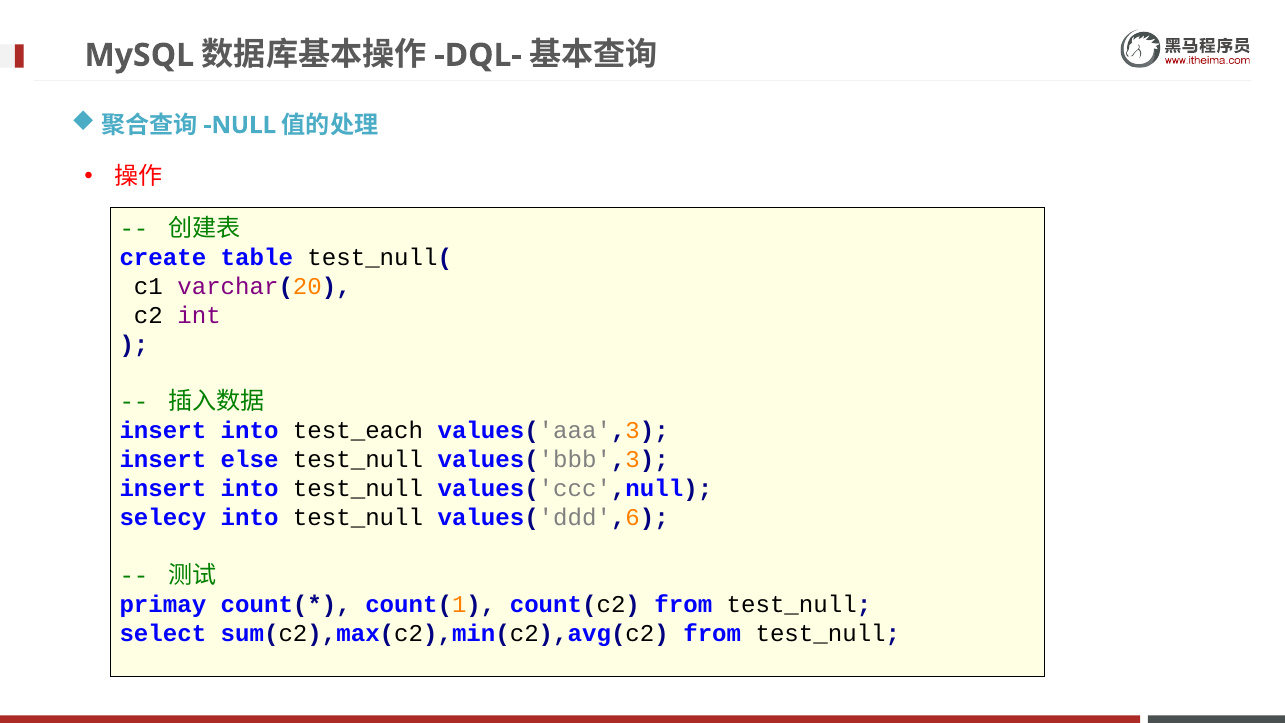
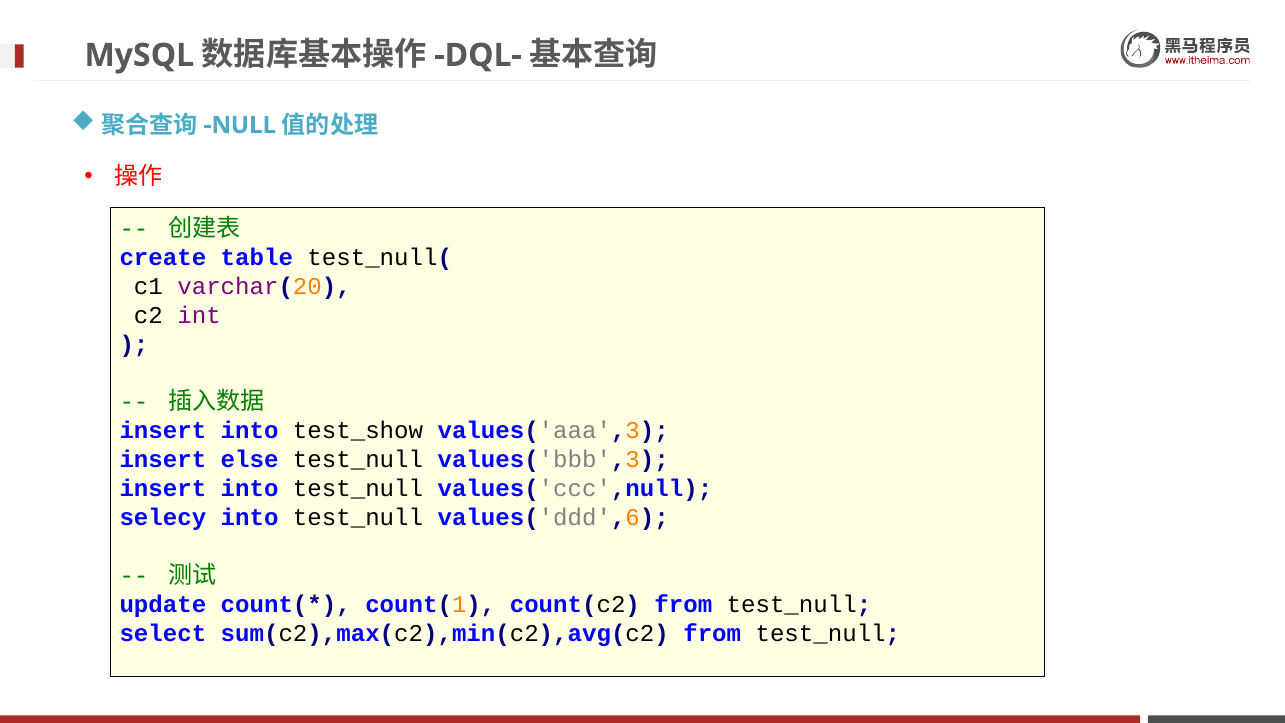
test_each: test_each -> test_show (358, 431)
primay: primay -> update (163, 604)
